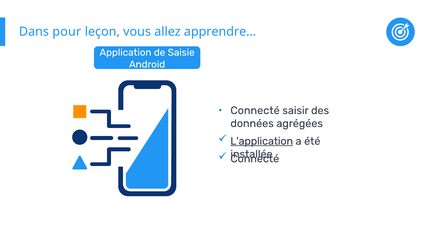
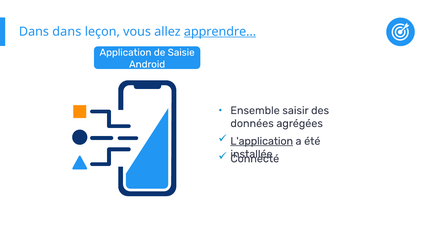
Dans pour: pour -> dans (67, 32)
apprendre underline: none -> present (220, 32)
Connecté: Connecté -> Ensemble (255, 110)
